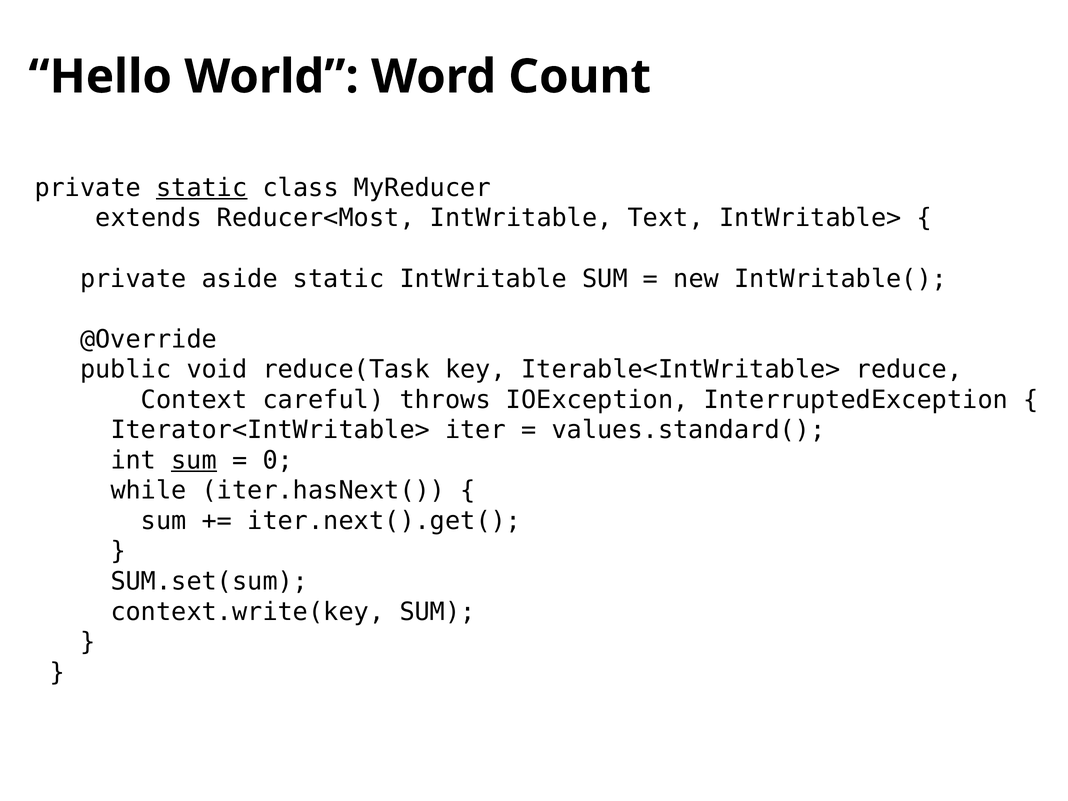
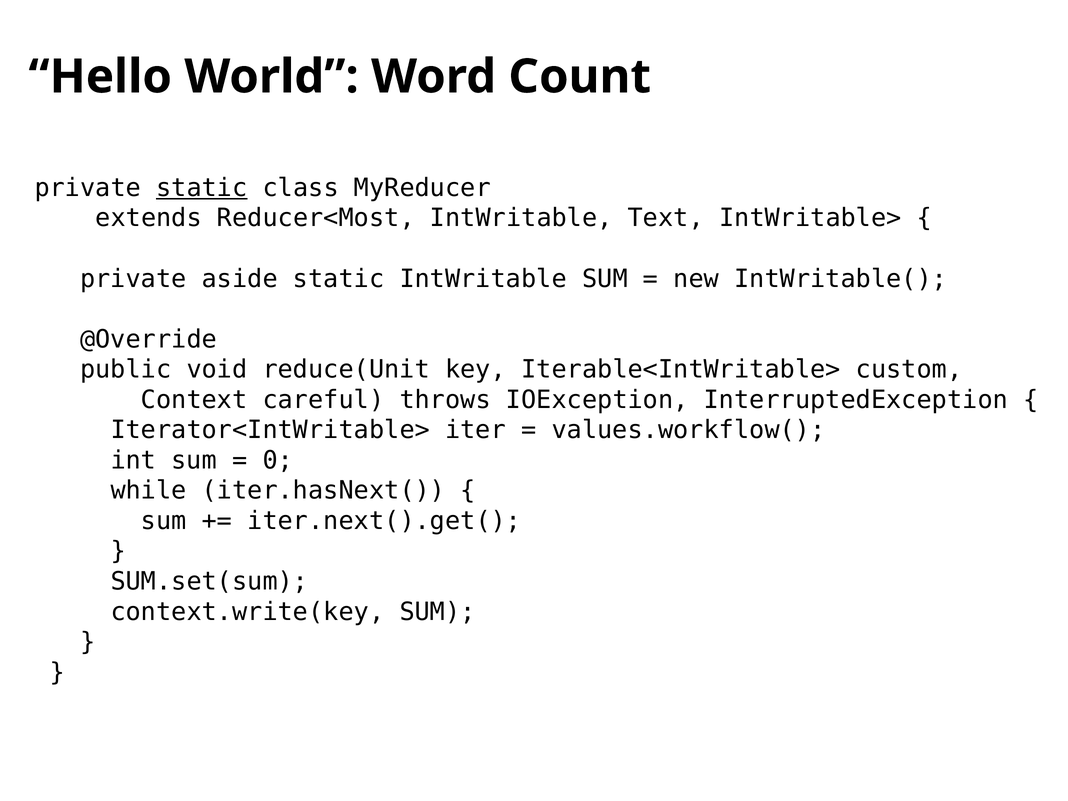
reduce(Task: reduce(Task -> reduce(Unit (346, 370)
reduce: reduce -> custom (909, 370)
values.standard(: values.standard( -> values.workflow( (688, 430)
sum underline: present -> none (194, 460)
